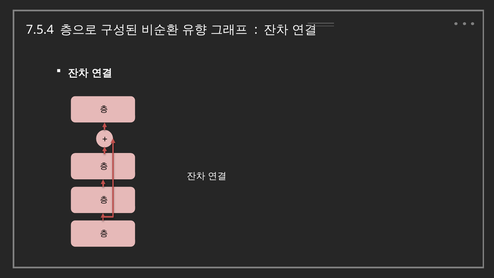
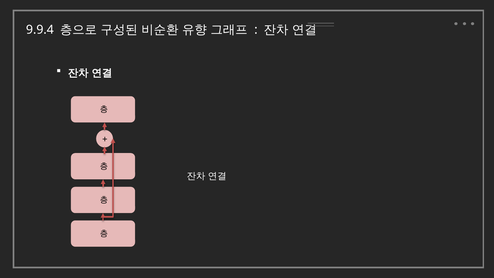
7.5.4: 7.5.4 -> 9.9.4 (40, 30)
